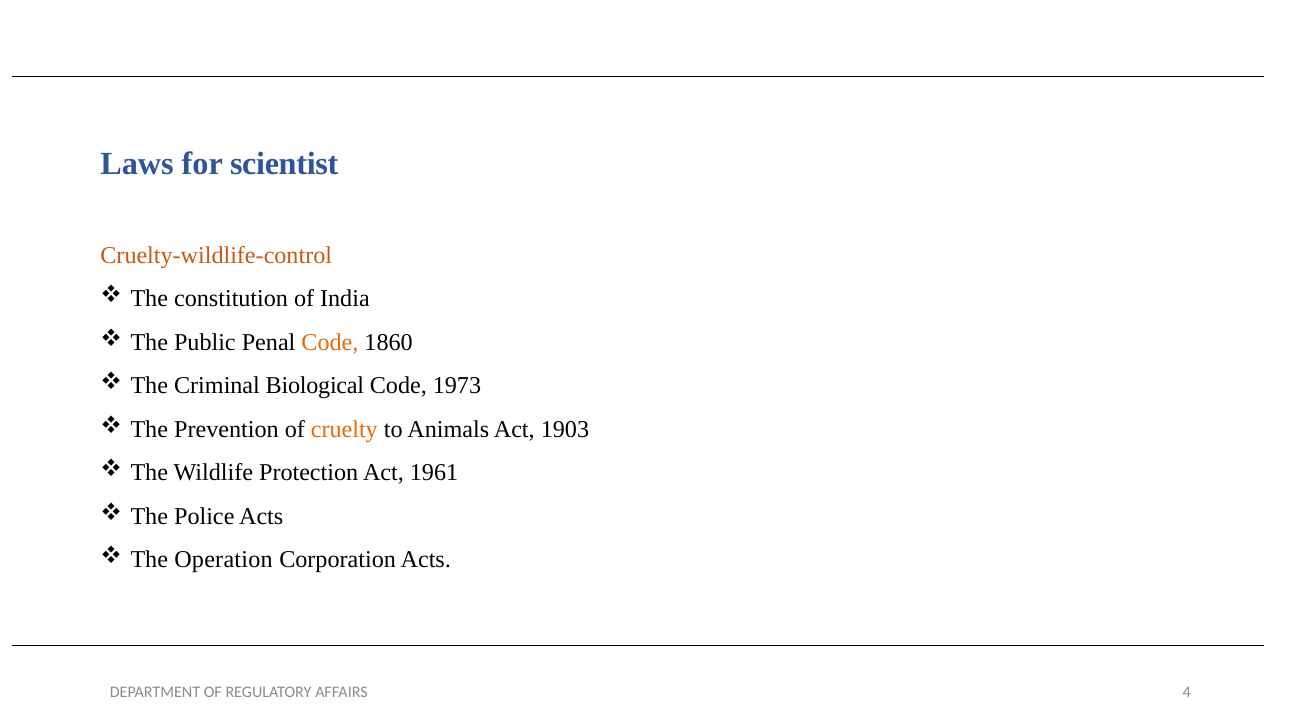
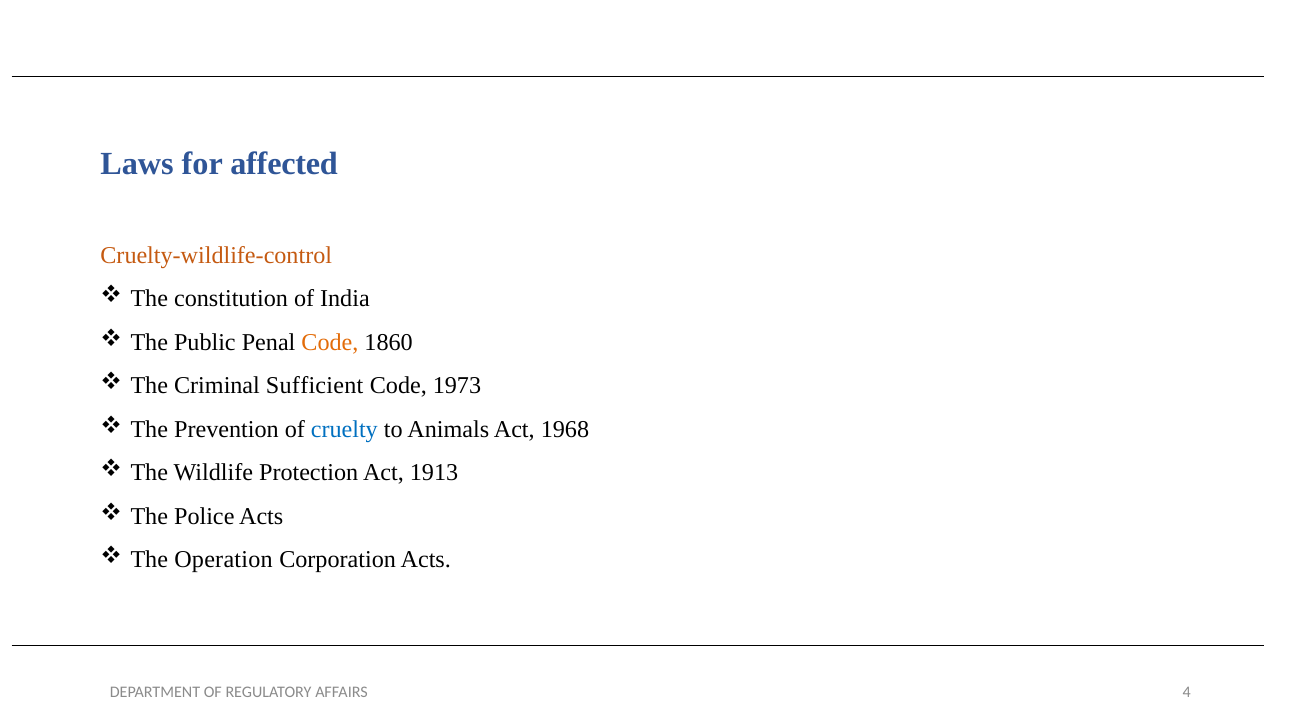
scientist: scientist -> affected (284, 164)
Biological: Biological -> Sufficient (315, 386)
cruelty colour: orange -> blue (344, 429)
1903: 1903 -> 1968 (565, 429)
1961: 1961 -> 1913 (434, 473)
